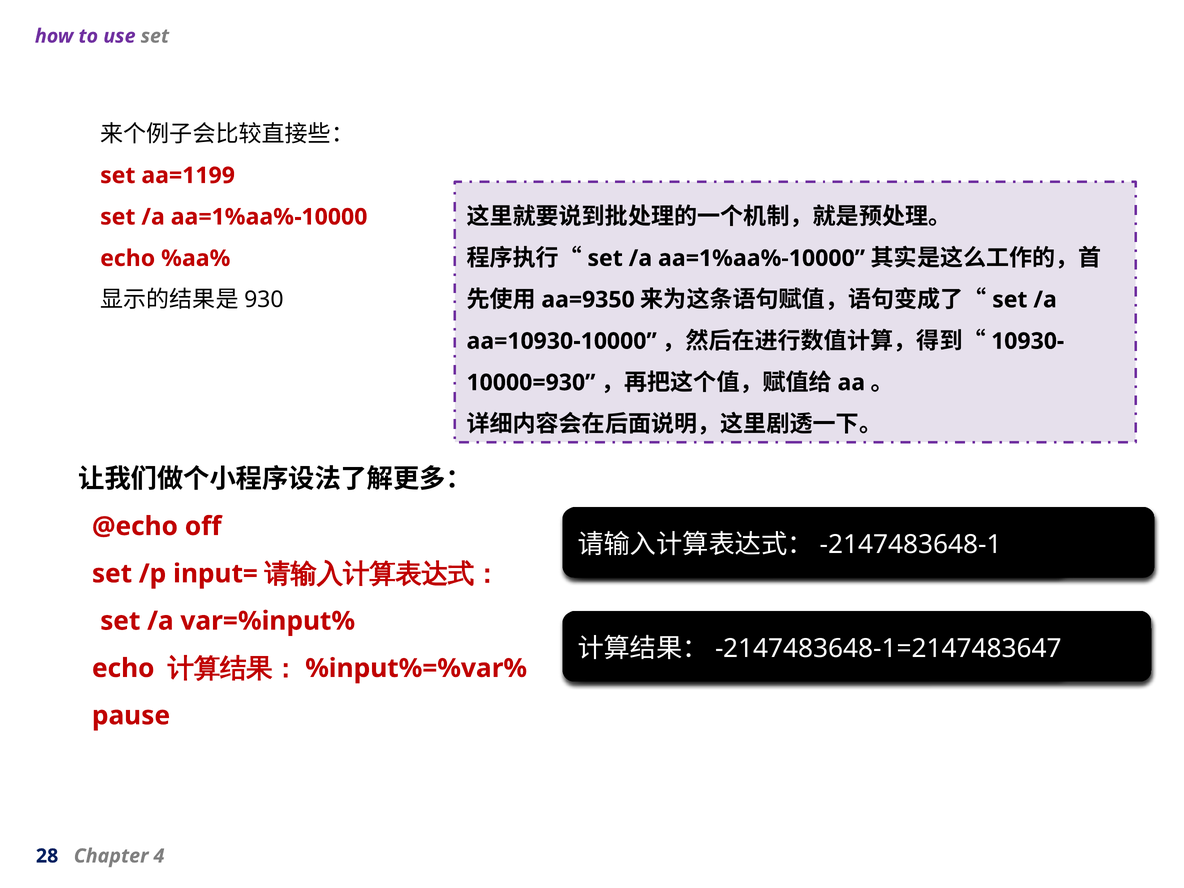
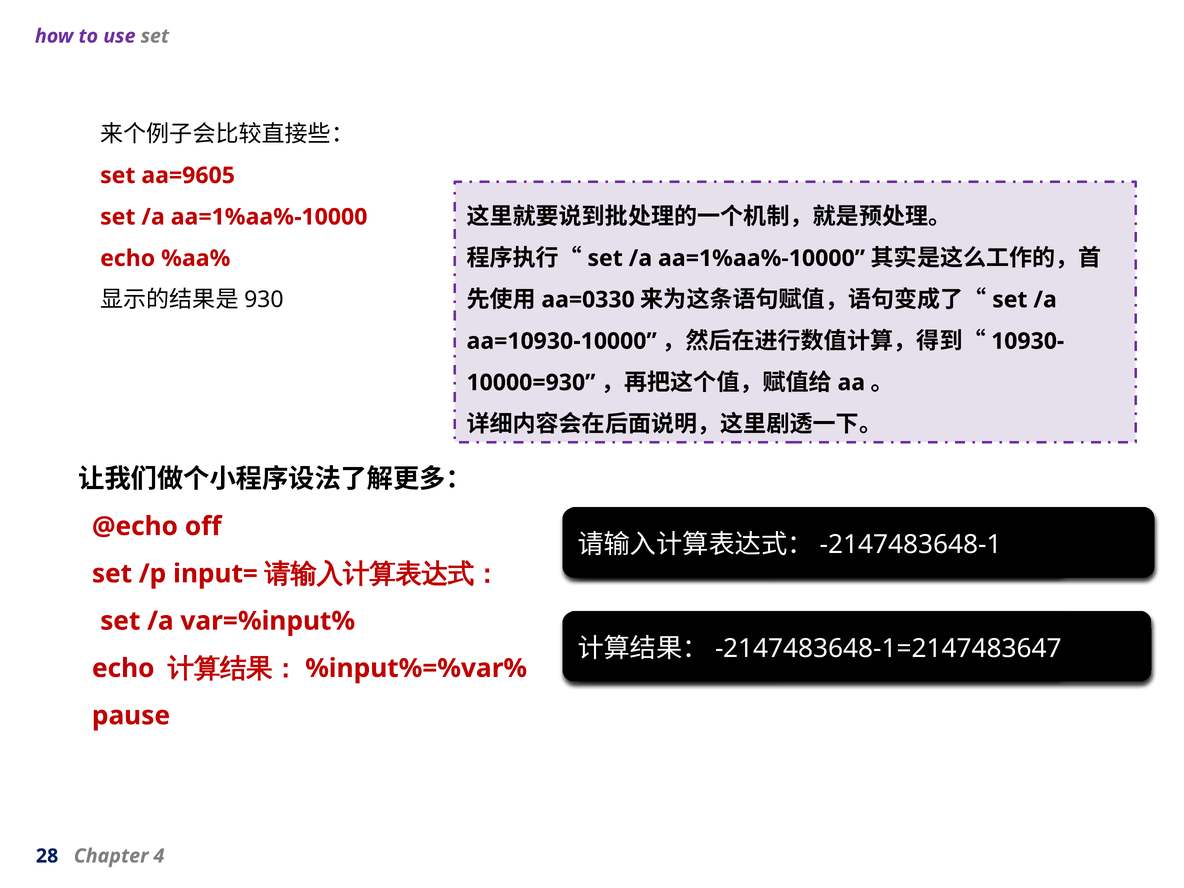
aa=1199: aa=1199 -> aa=9605 (188, 176)
aa=9350: aa=9350 -> aa=0330 (588, 300)
